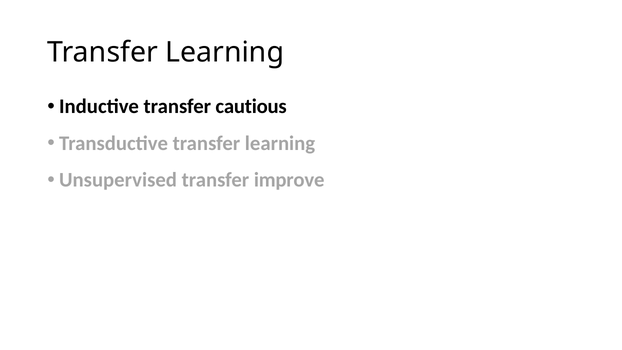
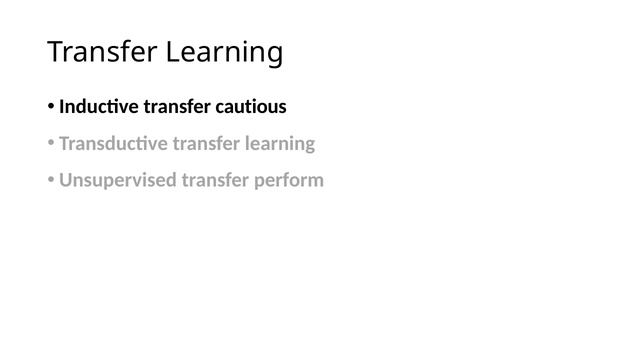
improve: improve -> perform (289, 180)
